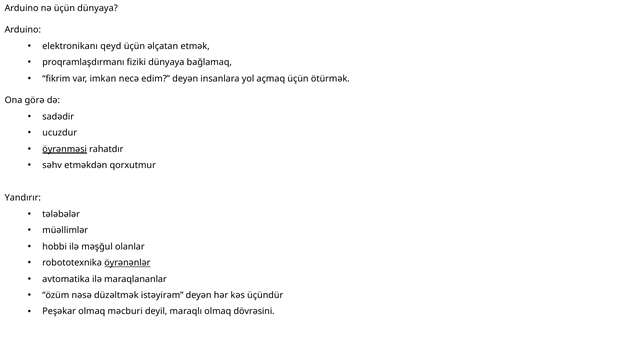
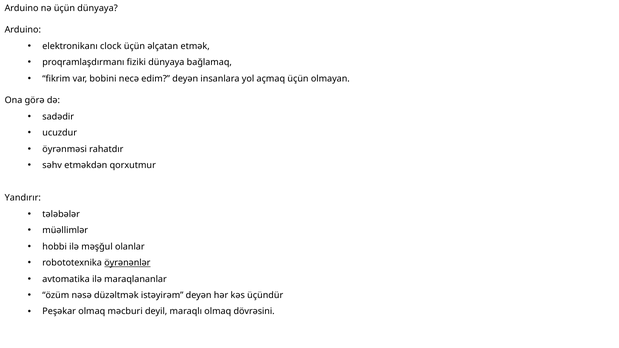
qeyd: qeyd -> clock (111, 46)
imkan: imkan -> bobini (103, 79)
ötürmək: ötürmək -> olmayan (330, 79)
öyrənməsi underline: present -> none (65, 149)
